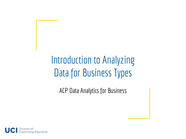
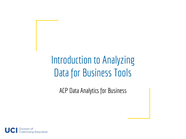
Types: Types -> Tools (123, 73)
